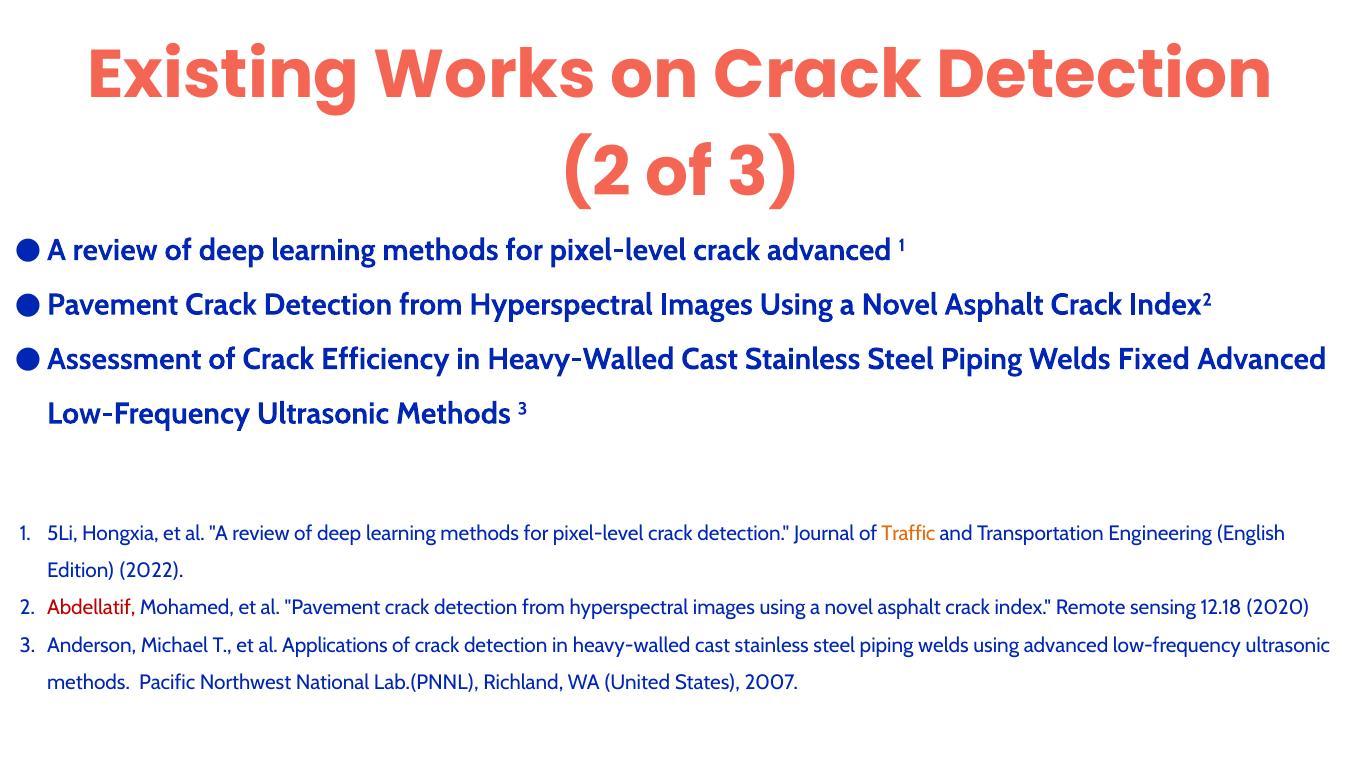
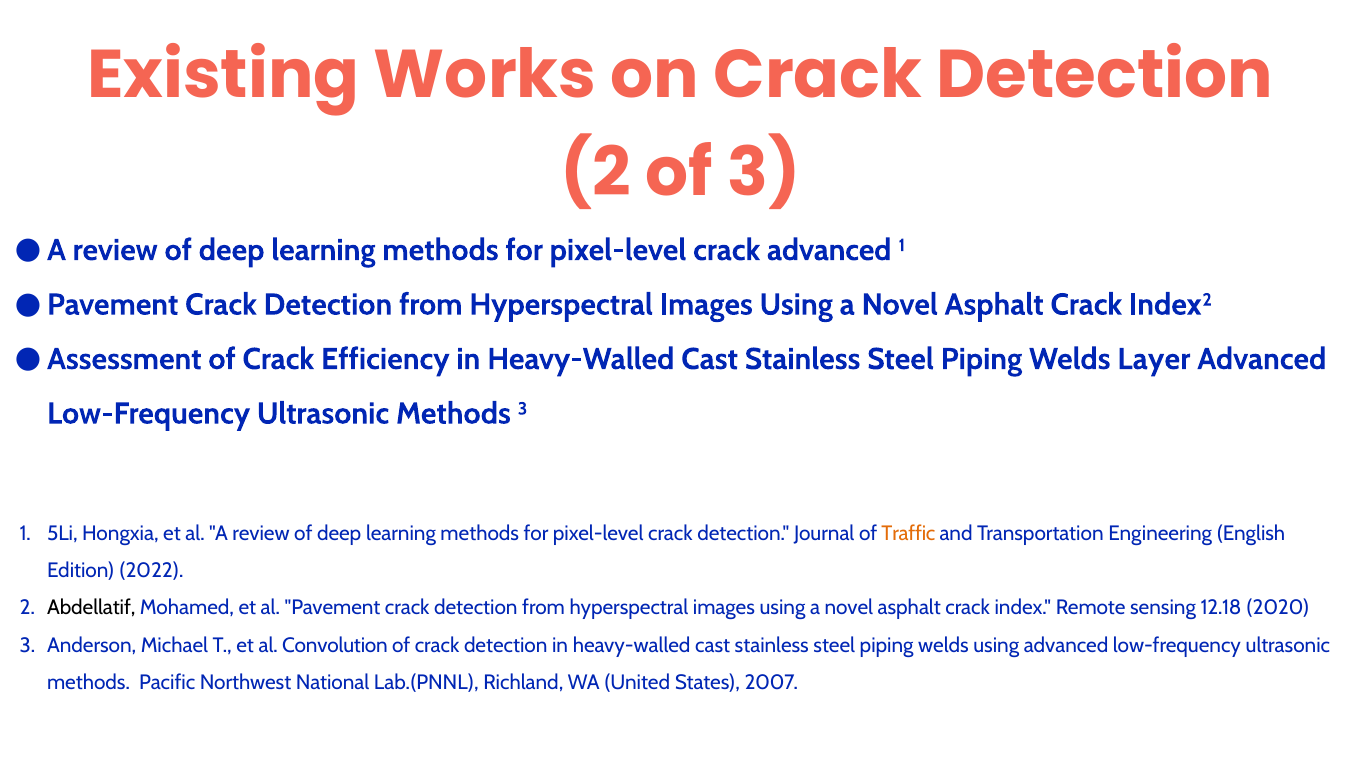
Fixed: Fixed -> Layer (1154, 359)
Abdellatif colour: red -> black (91, 608)
Applications: Applications -> Convolution (335, 645)
